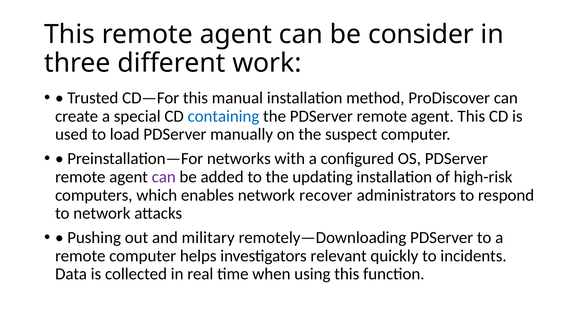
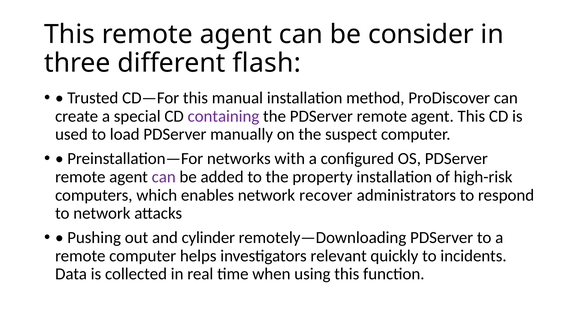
work: work -> flash (267, 63)
containing colour: blue -> purple (223, 116)
updating: updating -> property (323, 177)
military: military -> cylinder (208, 238)
